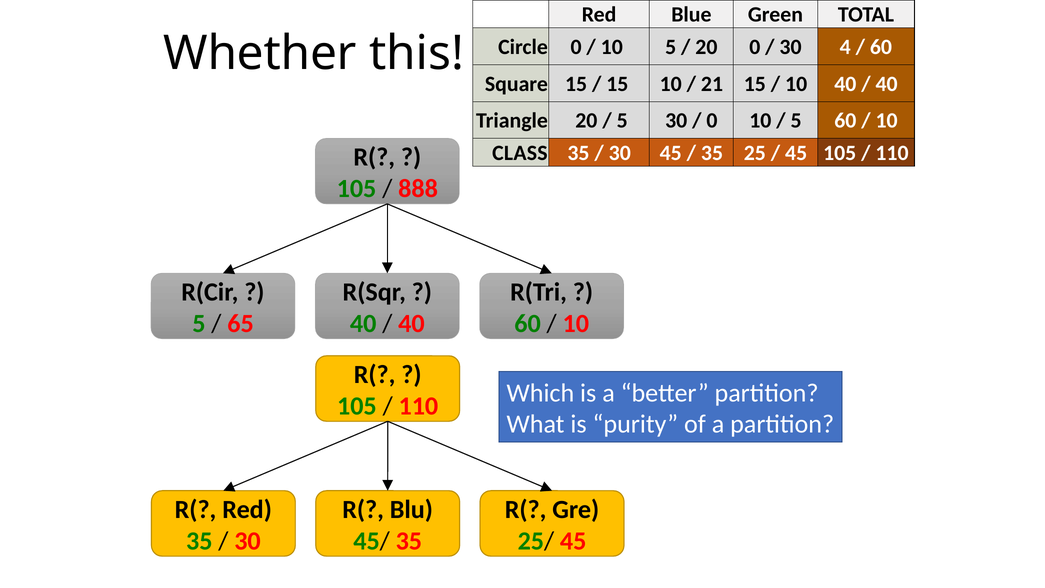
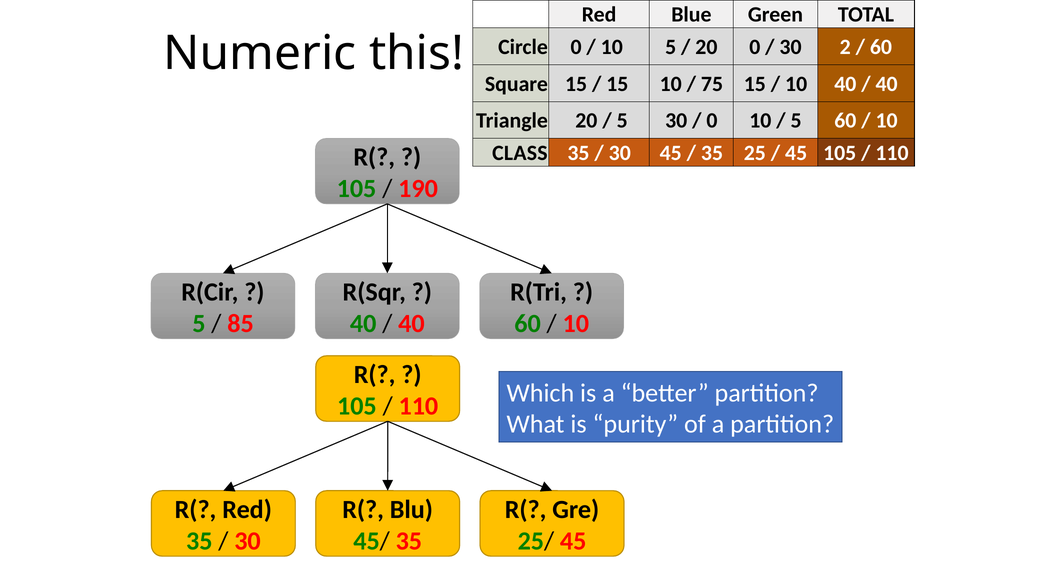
4: 4 -> 2 (845, 47)
Whether: Whether -> Numeric (260, 54)
21: 21 -> 75 (712, 84)
888: 888 -> 190 (418, 189)
65: 65 -> 85 (241, 323)
